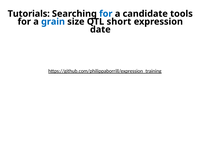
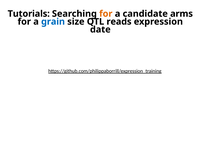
for colour: blue -> orange (106, 14)
tools: tools -> arms (182, 14)
short: short -> reads (119, 22)
